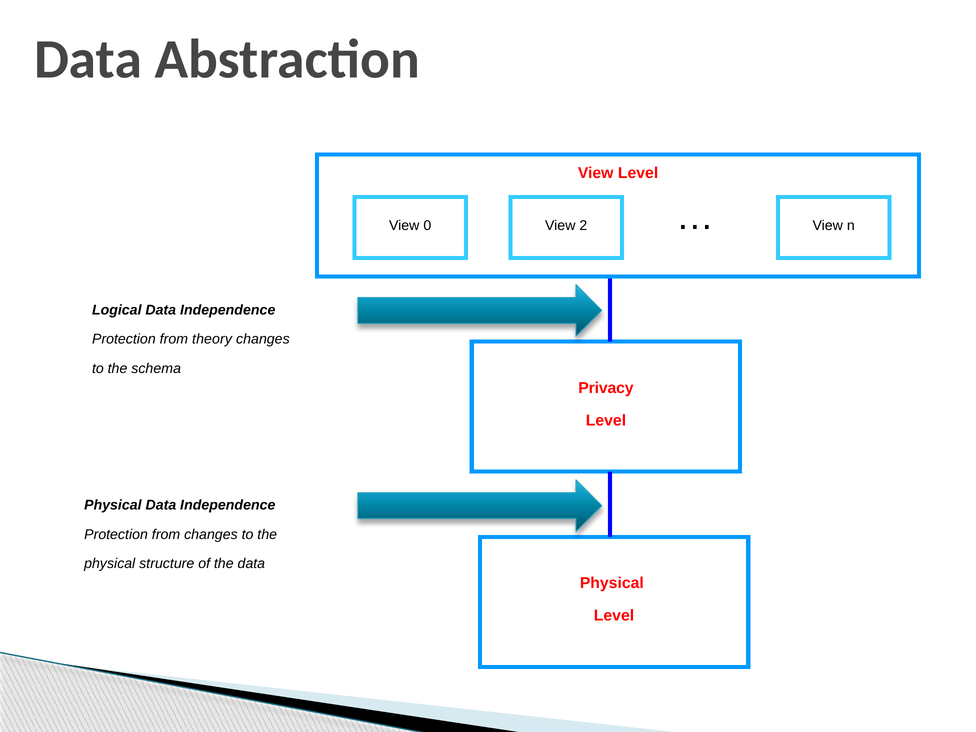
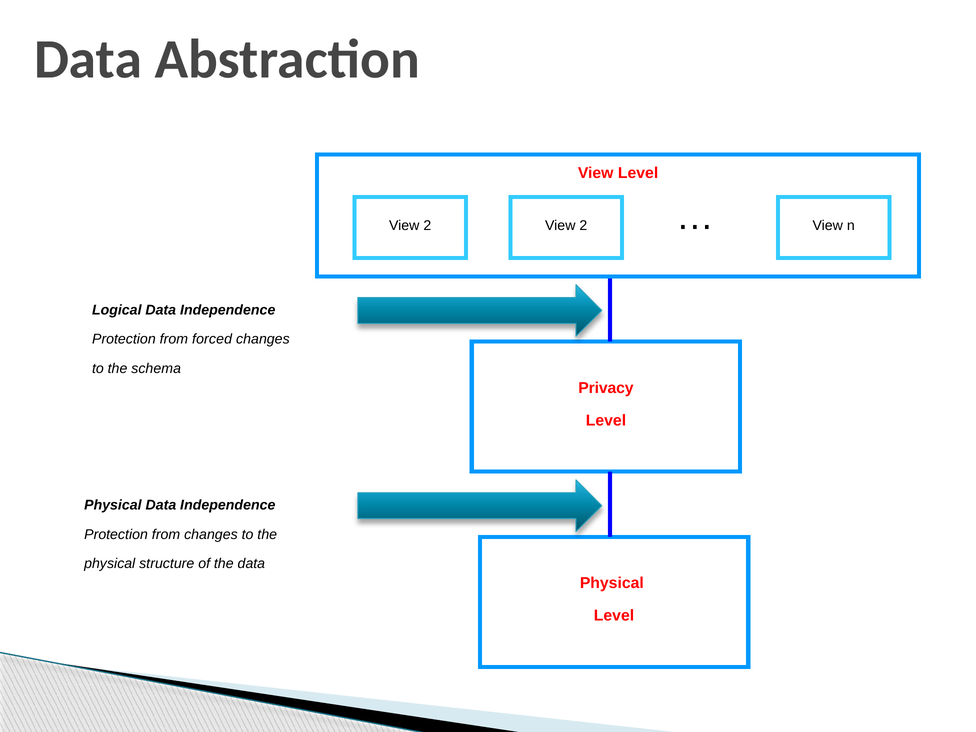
0: 0 -> 2 (427, 226)
theory: theory -> forced (212, 339)
